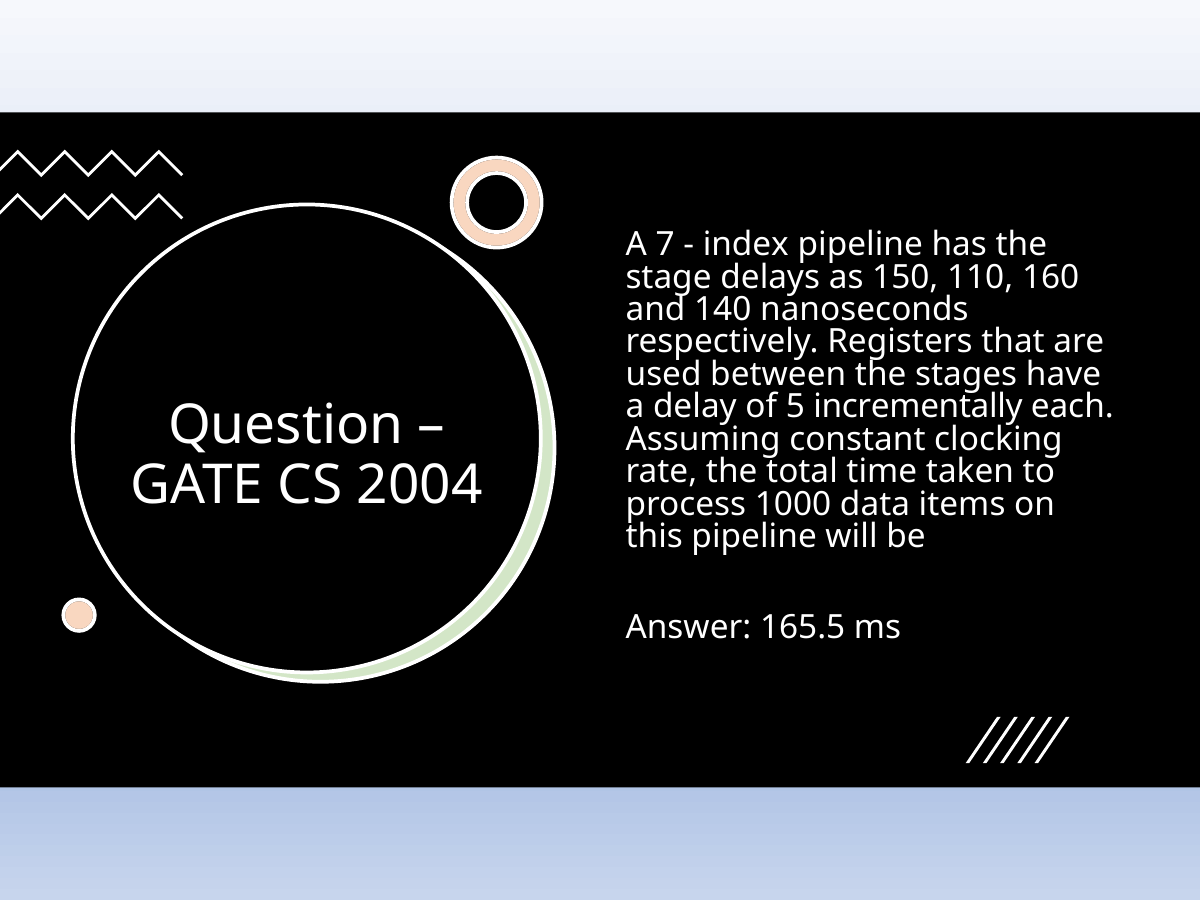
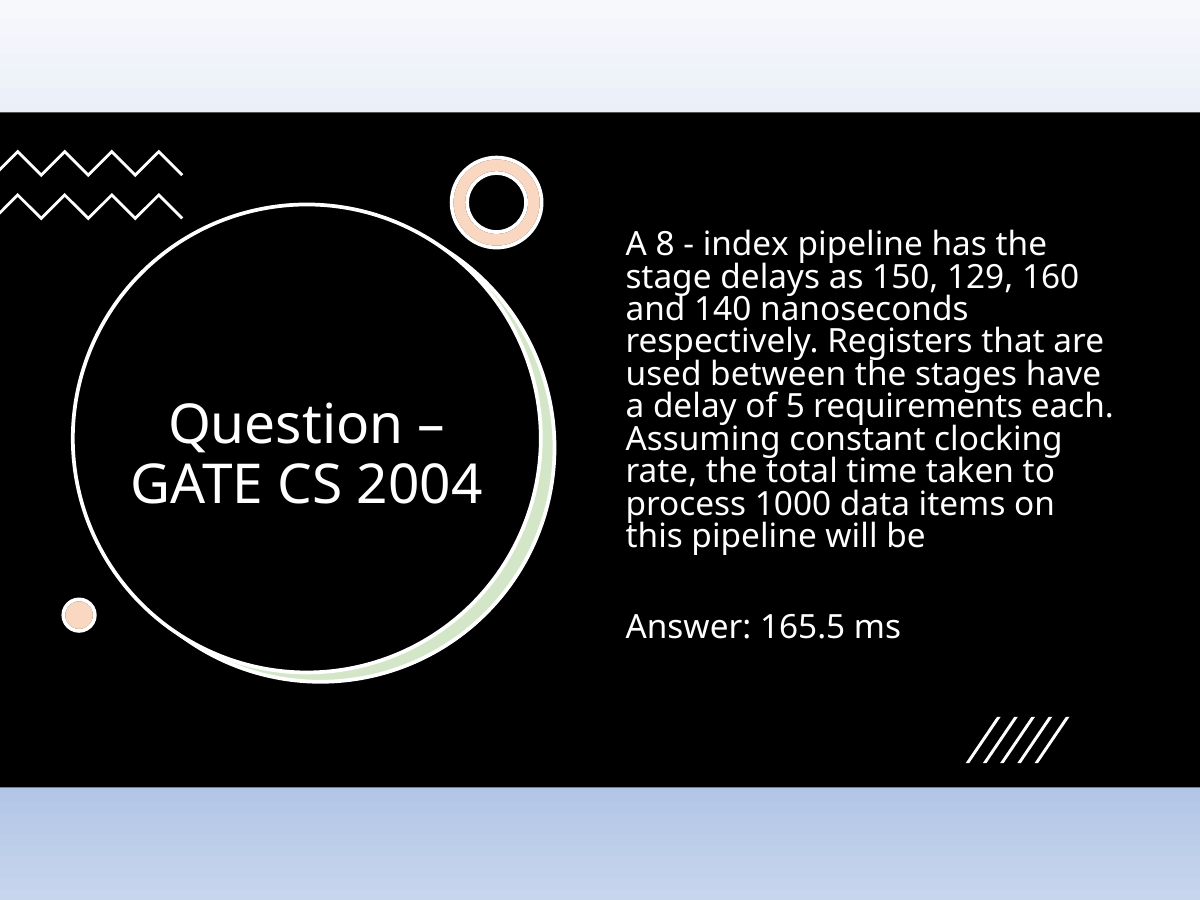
7: 7 -> 8 (665, 245)
110: 110 -> 129 (980, 277)
incrementally: incrementally -> requirements (918, 407)
